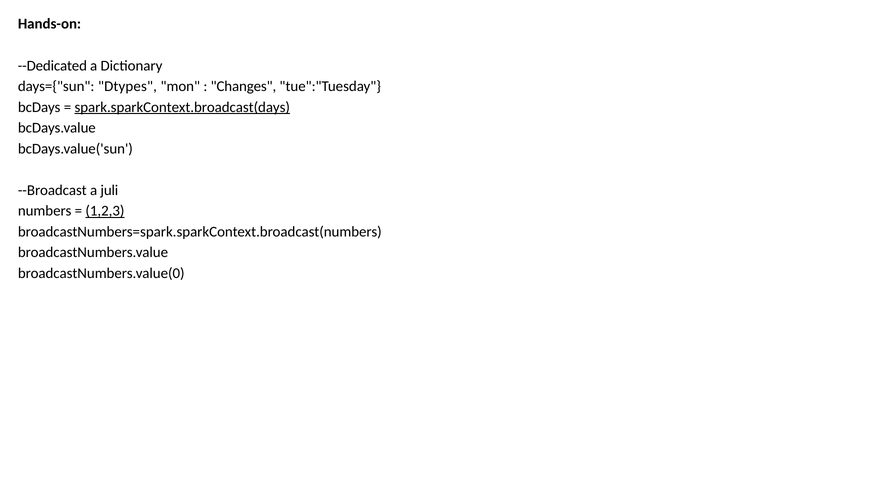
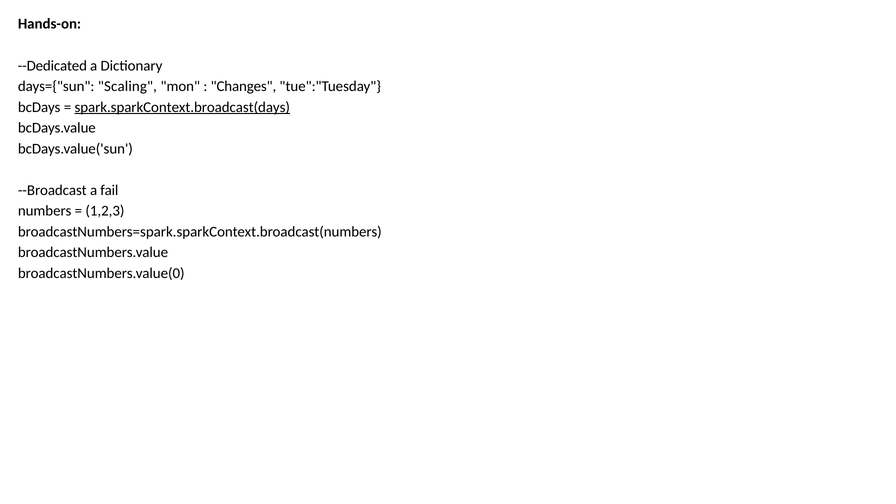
Dtypes: Dtypes -> Scaling (127, 86)
juli: juli -> fail (109, 190)
1,2,3 underline: present -> none (105, 211)
